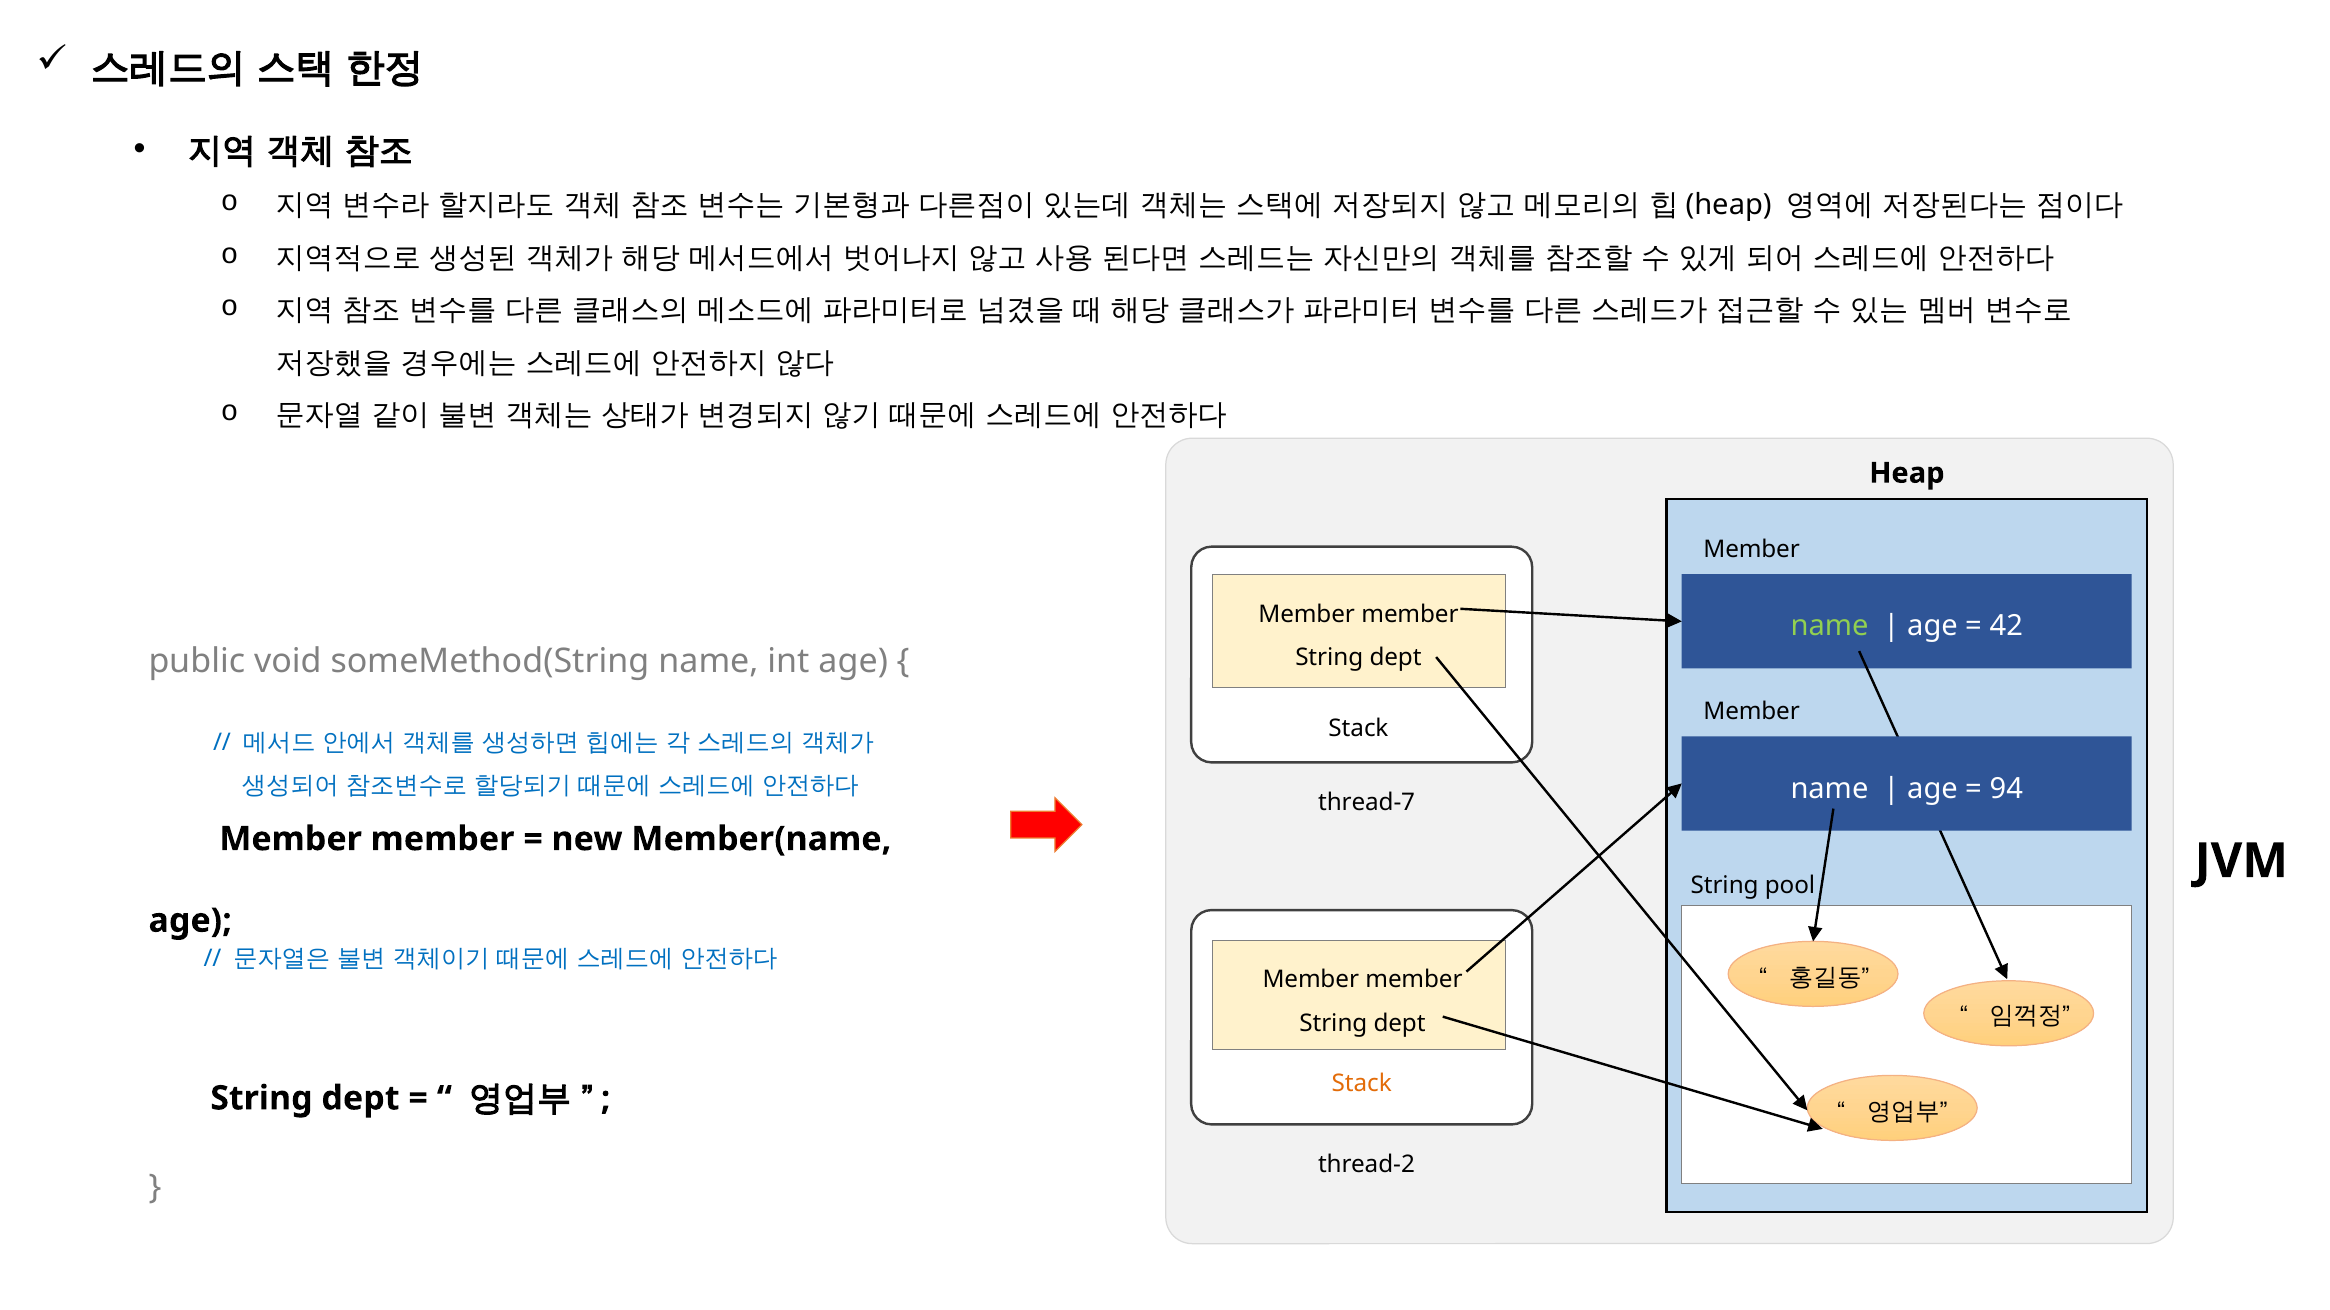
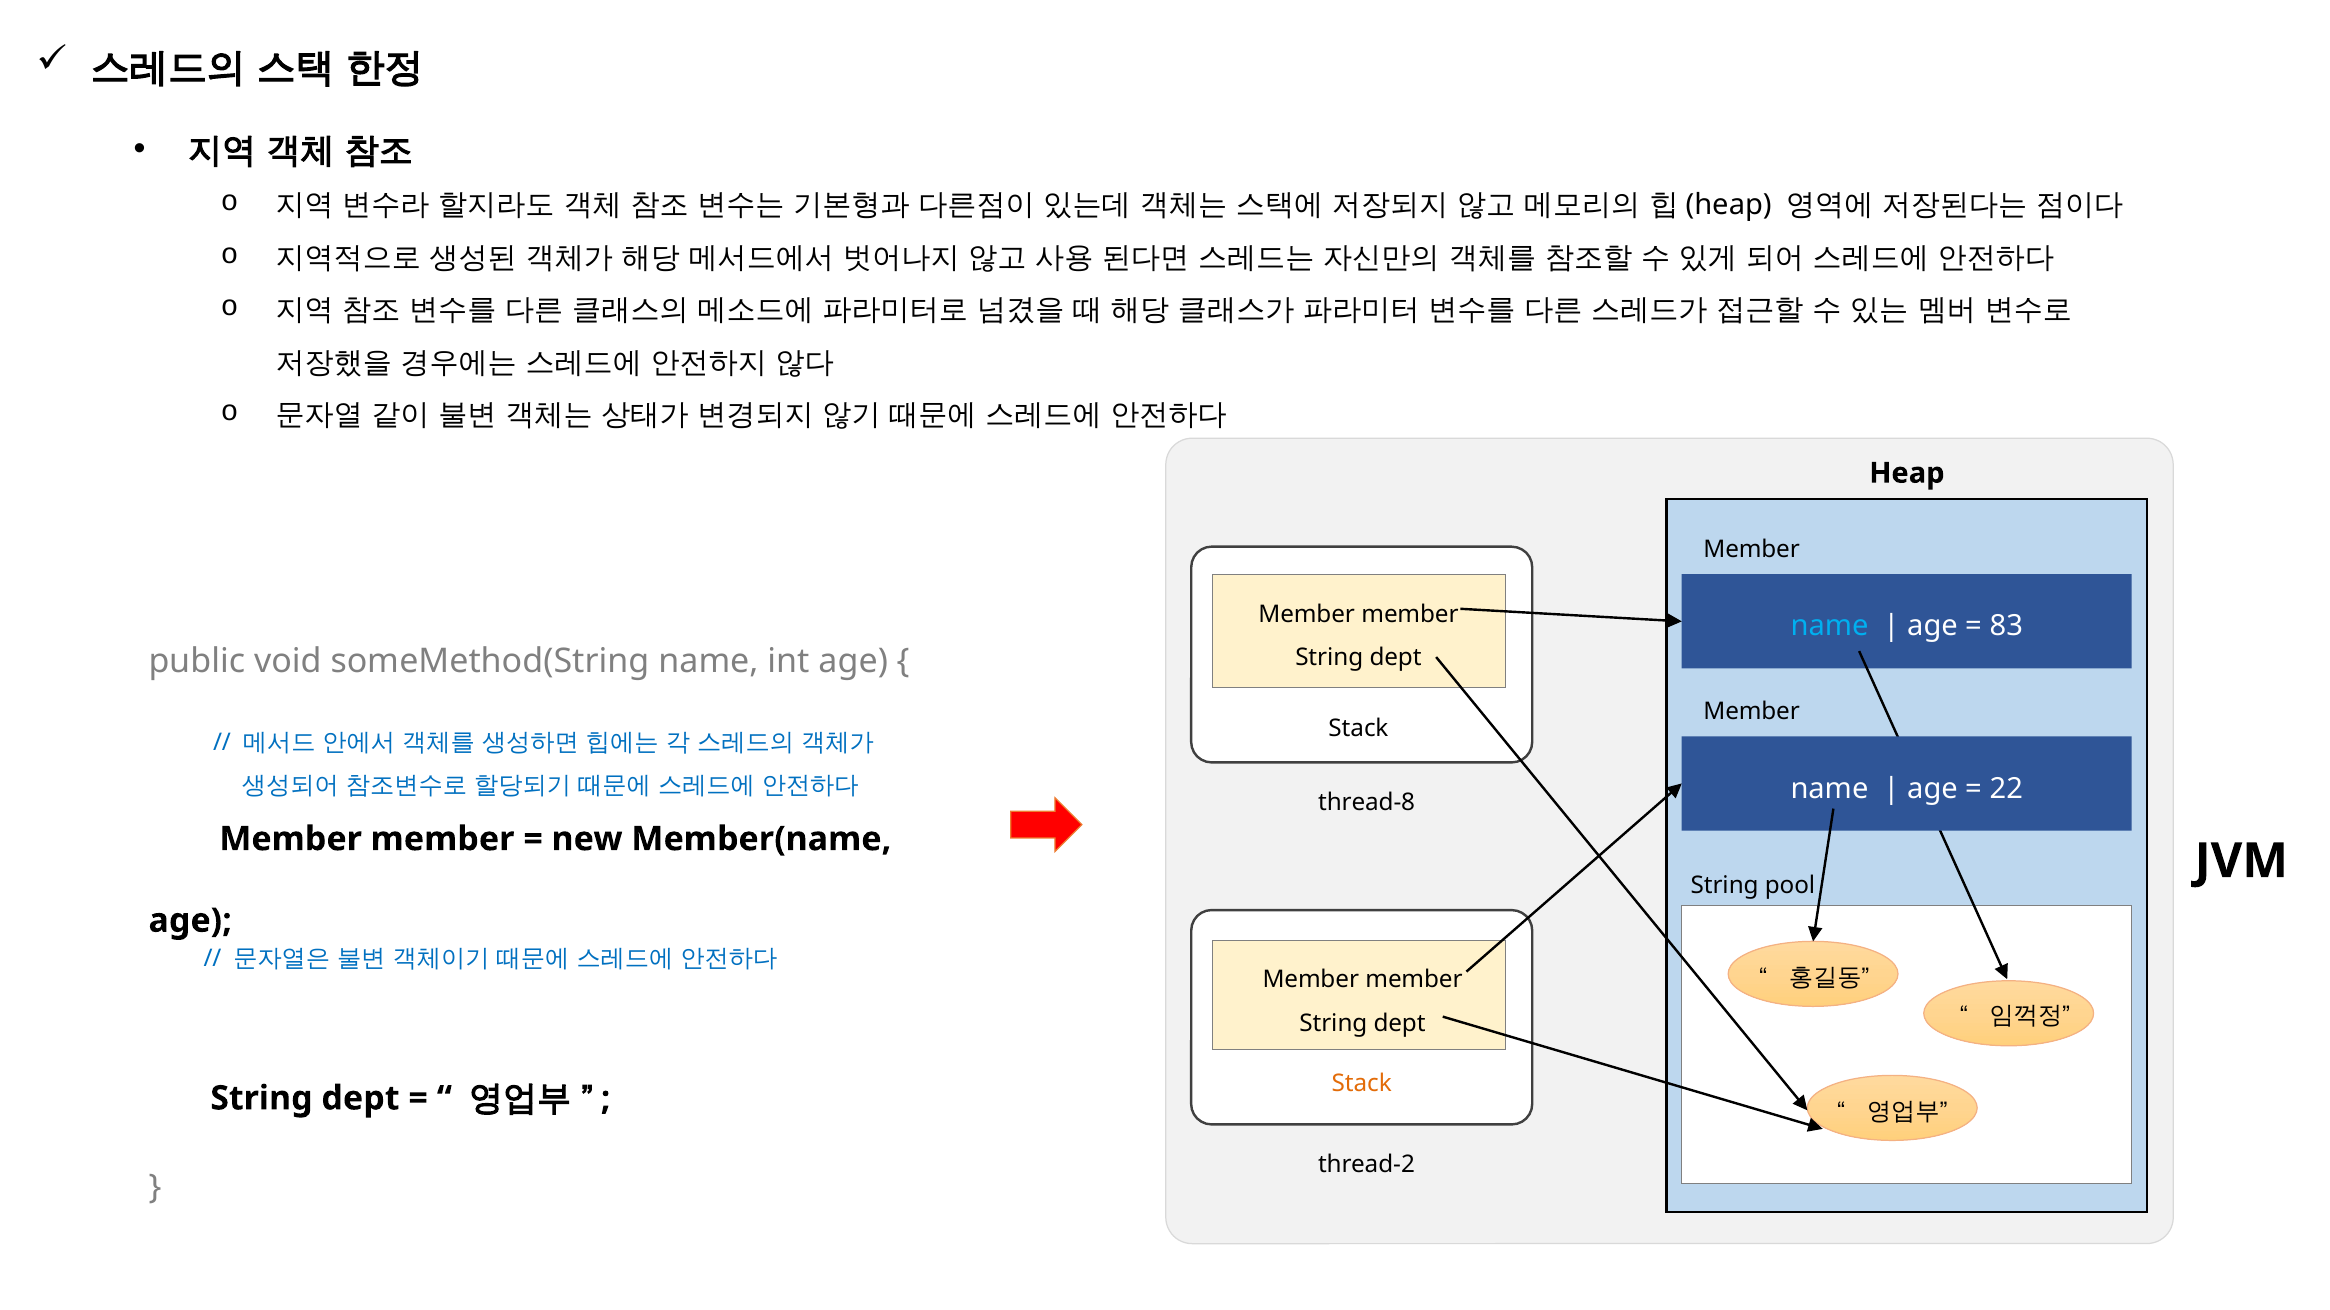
name colour: light green -> light blue (1830, 627)
42: 42 -> 83 (2006, 627)
94: 94 -> 22 (2006, 789)
thread-7: thread-7 -> thread-8 (1367, 803)
